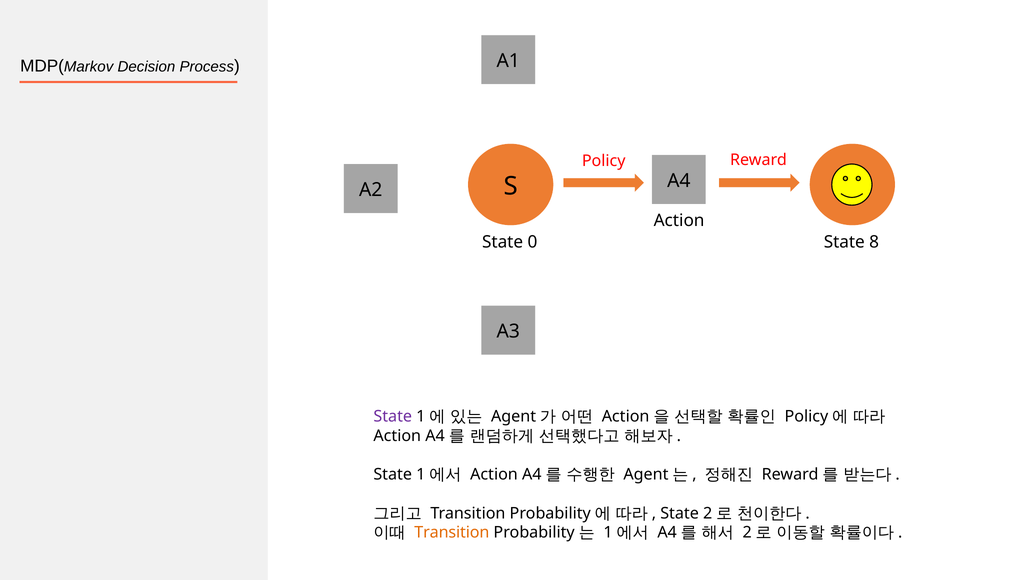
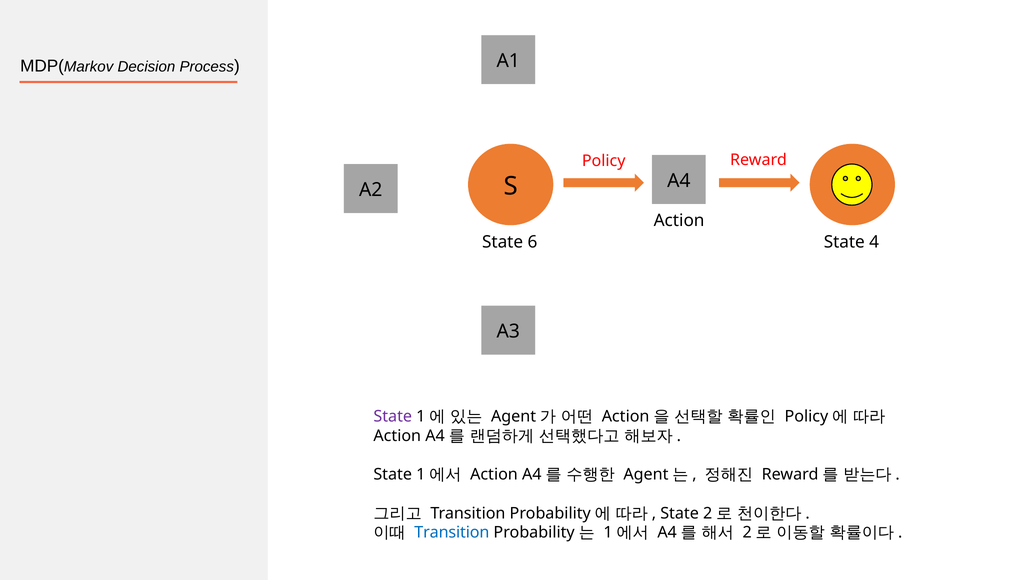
0: 0 -> 6 (532, 242)
8: 8 -> 4 (874, 242)
Transition colour: orange -> blue (452, 533)
